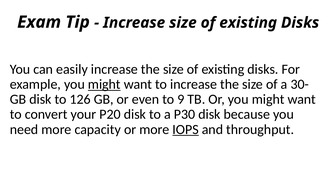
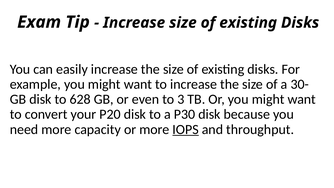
might underline: present -> none (104, 84)
126: 126 -> 628 (80, 99)
9: 9 -> 3 (181, 99)
